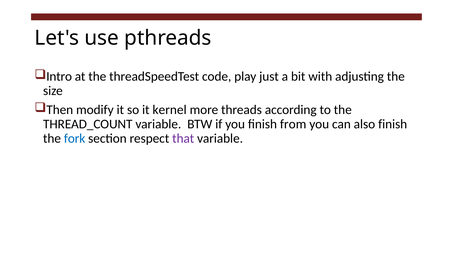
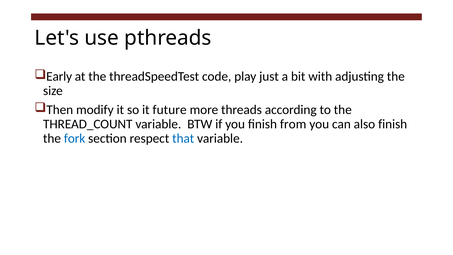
Intro: Intro -> Early (59, 77)
kernel: kernel -> future (170, 110)
that colour: purple -> blue (183, 138)
